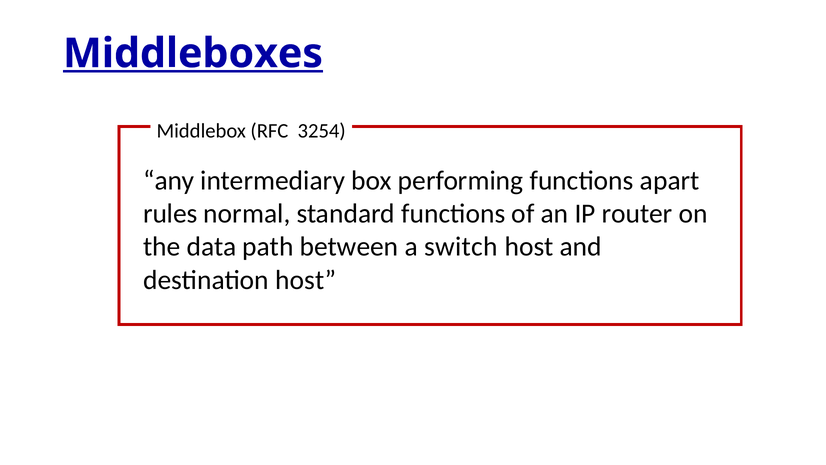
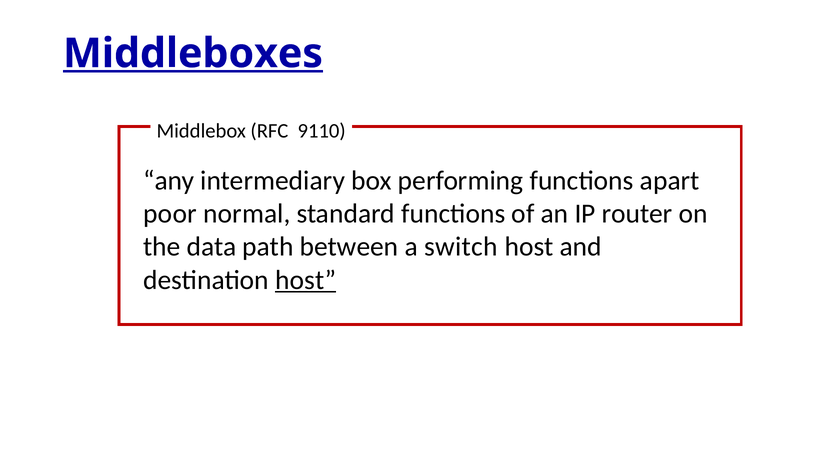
3254: 3254 -> 9110 (322, 131)
rules: rules -> poor (170, 214)
host underline: none -> present (306, 280)
